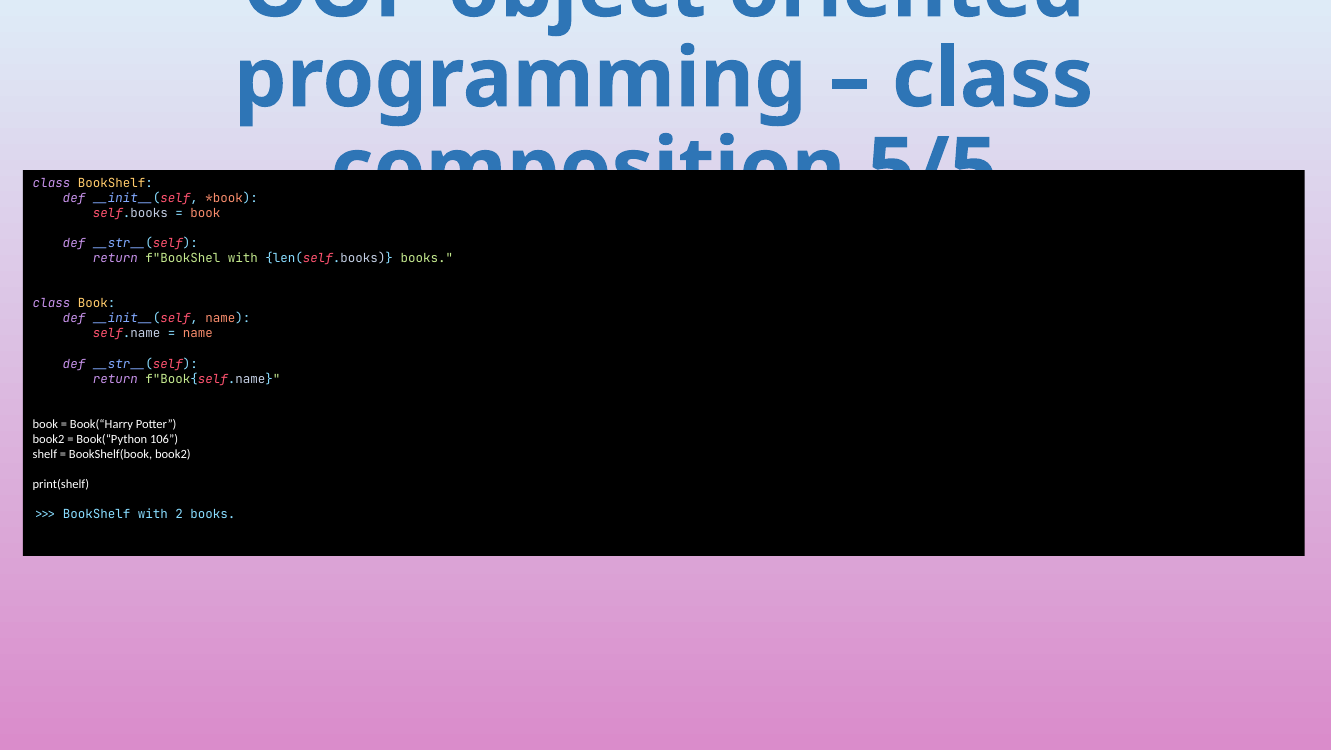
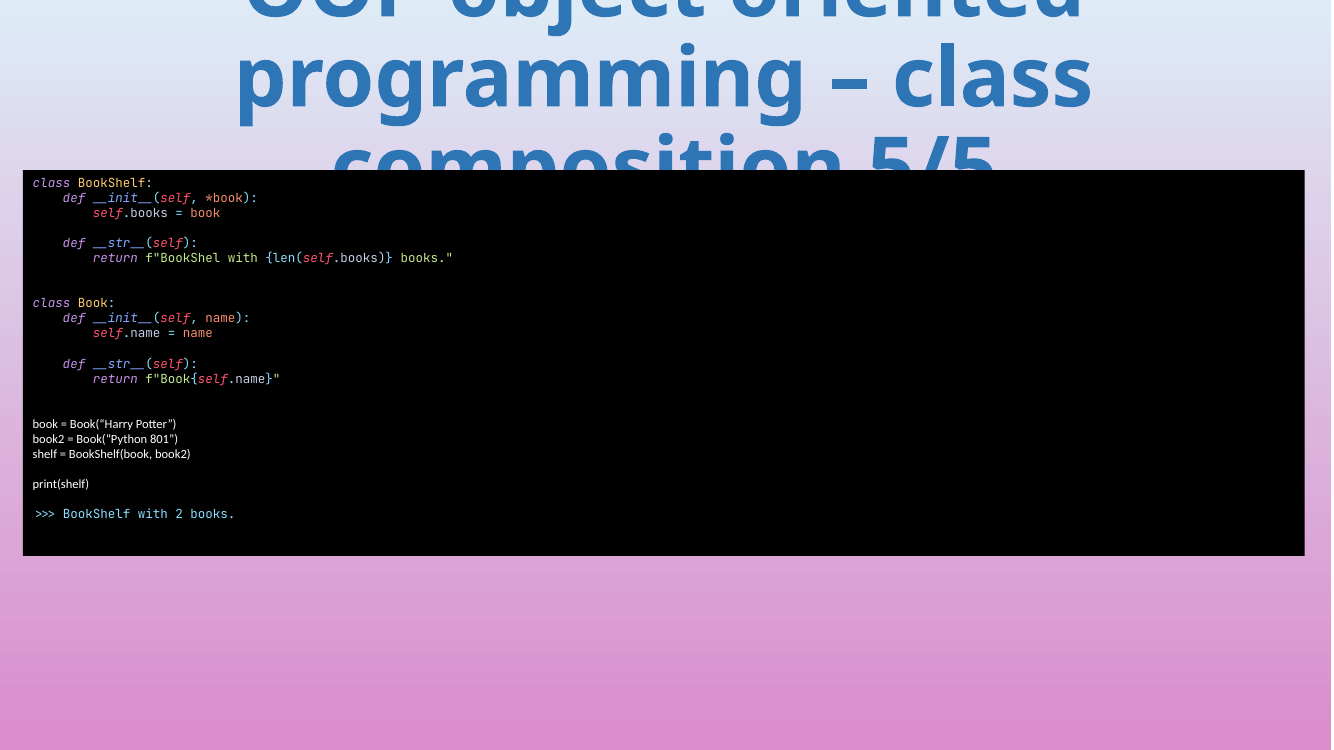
106: 106 -> 801 (164, 439)
